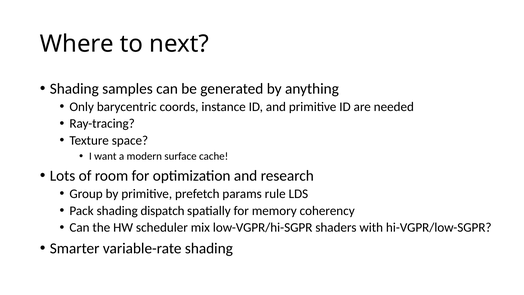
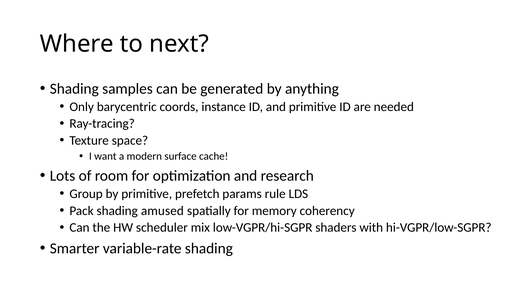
dispatch: dispatch -> amused (162, 211)
